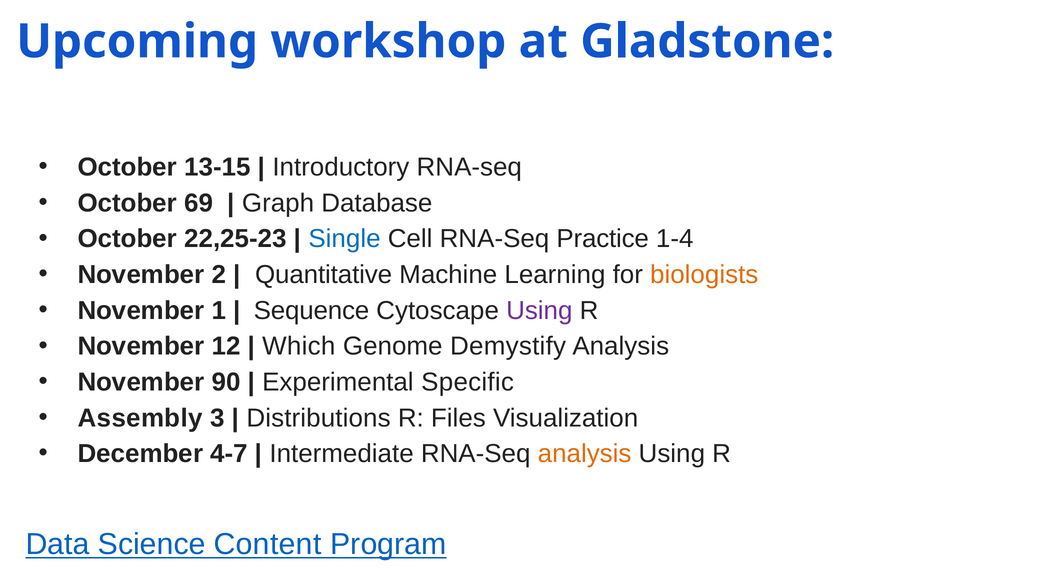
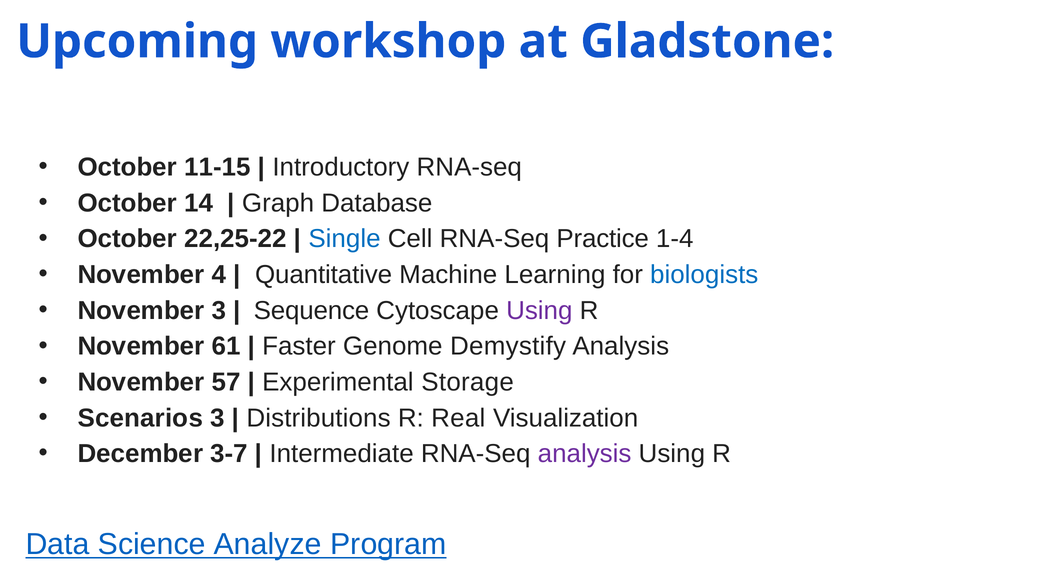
13-15: 13-15 -> 11-15 (217, 167)
69: 69 -> 14 (199, 203)
22,25-23: 22,25-23 -> 22,25-22 (235, 239)
2: 2 -> 4 (219, 275)
biologists colour: orange -> blue (704, 275)
November 1: 1 -> 3 (219, 311)
12: 12 -> 61 (226, 347)
Which: Which -> Faster (299, 347)
90: 90 -> 57 (226, 382)
Specific: Specific -> Storage (468, 382)
Assembly: Assembly -> Scenarios (140, 418)
Files: Files -> Real (458, 418)
4-7: 4-7 -> 3-7 (229, 454)
analysis colour: orange -> purple (585, 454)
Content: Content -> Analyze (268, 545)
